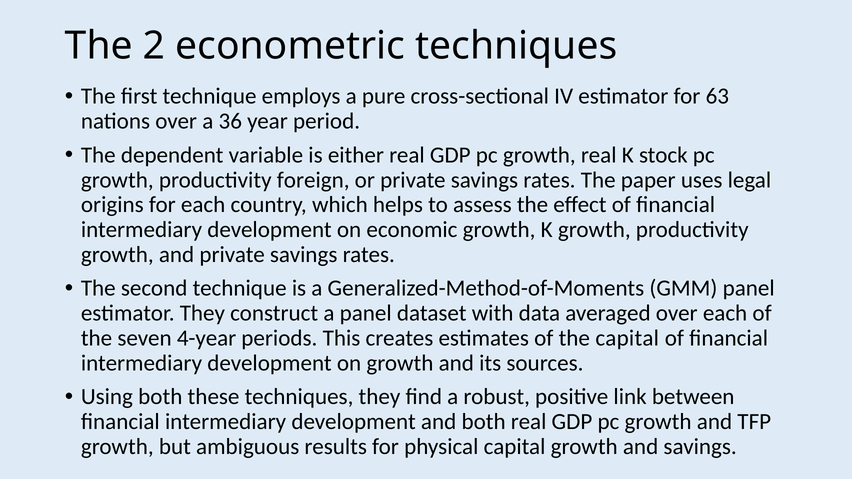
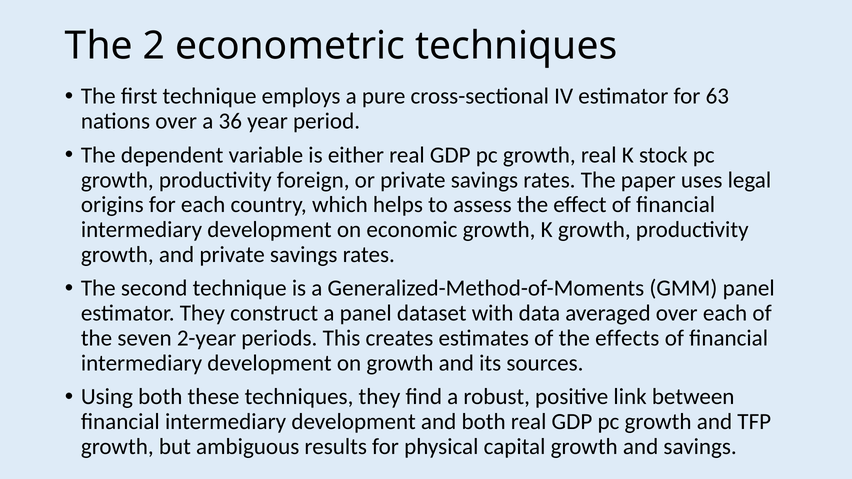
4-year: 4-year -> 2-year (207, 338)
the capital: capital -> effects (627, 338)
